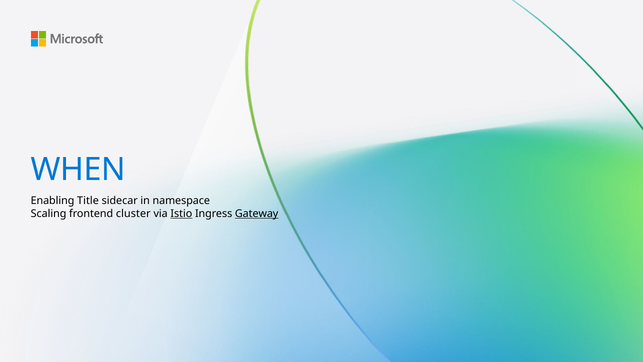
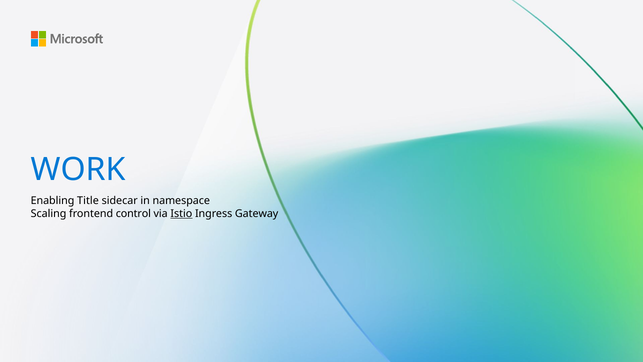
WHEN: WHEN -> WORK (78, 169)
cluster: cluster -> control (133, 213)
Gateway underline: present -> none (257, 213)
